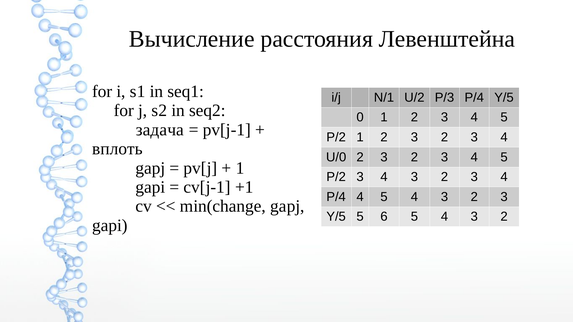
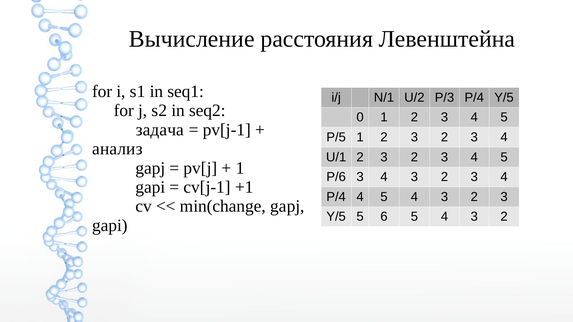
P/2: P/2 -> P/5 (336, 137)
вплоть: вплоть -> анализ (117, 149)
U/0: U/0 -> U/1 (336, 157)
P/2: P/2 -> P/6 (336, 177)
